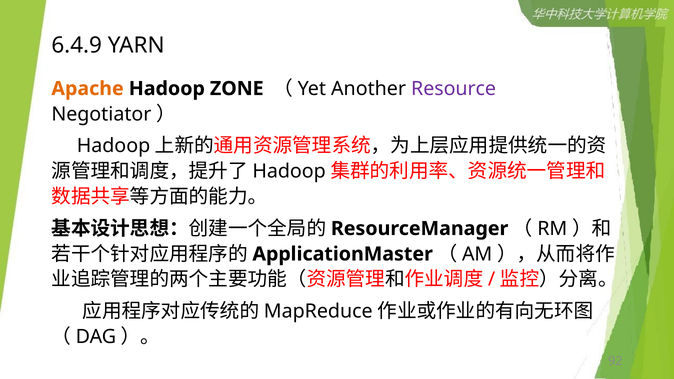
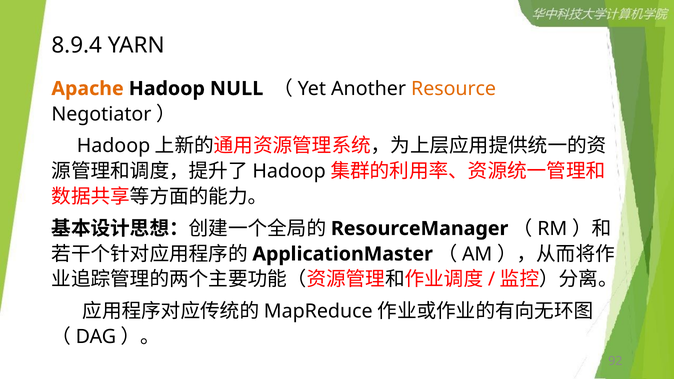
6.4.9: 6.4.9 -> 8.9.4 (77, 45)
ZONE: ZONE -> NULL (237, 89)
Resource colour: purple -> orange (454, 89)
